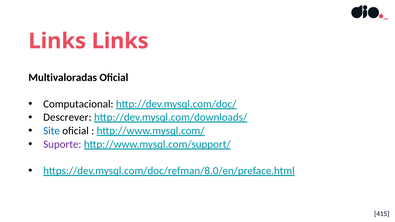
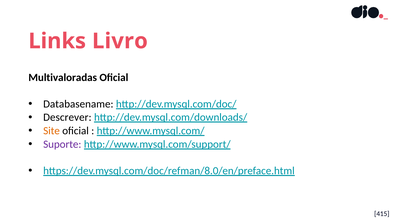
Links Links: Links -> Livro (120, 41)
Computacional: Computacional -> Databasename (78, 104)
Site colour: blue -> orange (51, 131)
